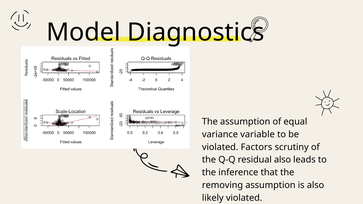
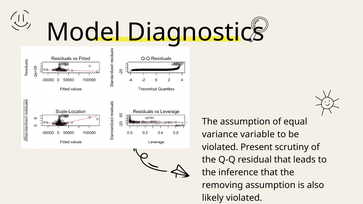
Factors: Factors -> Present (257, 147)
residual also: also -> that (283, 160)
